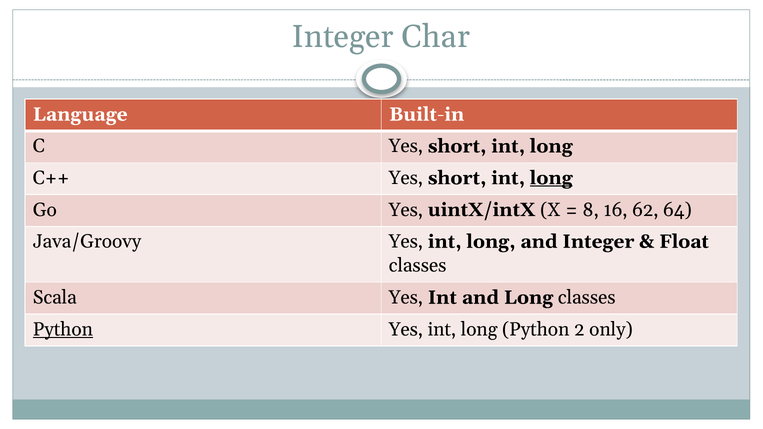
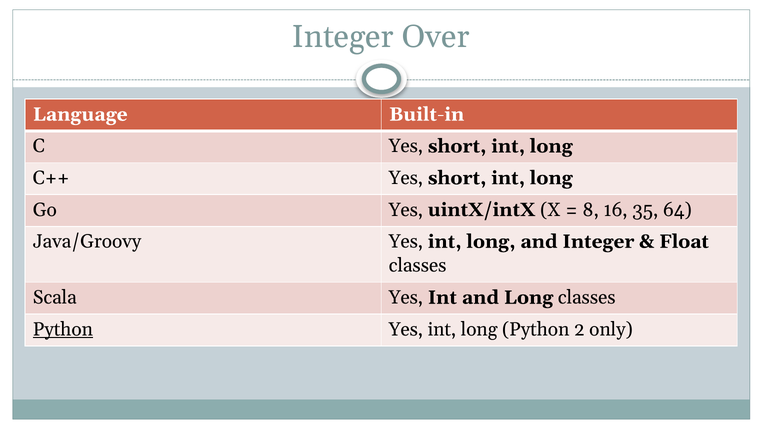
Char: Char -> Over (436, 37)
long underline: present -> none (551, 178)
62: 62 -> 35 (645, 210)
